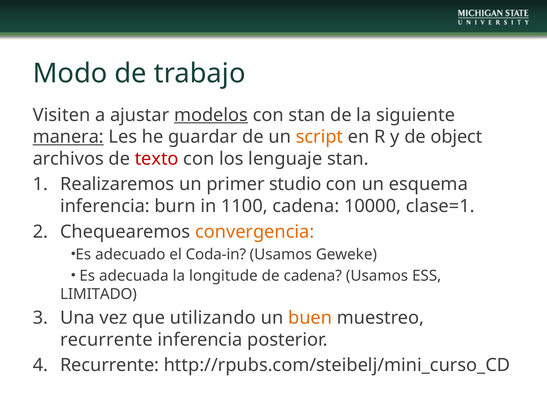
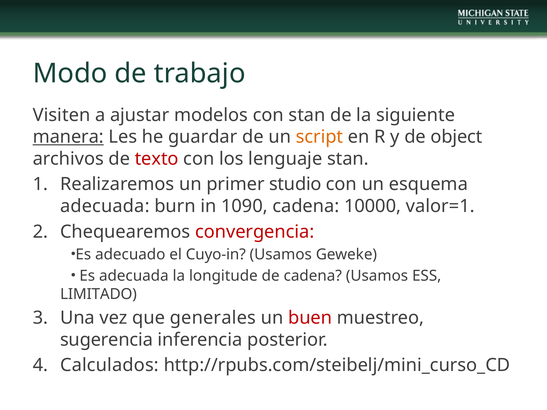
modelos underline: present -> none (211, 115)
inferencia: inferencia -> adecuada (105, 206)
1100: 1100 -> 1090 (244, 206)
clase=1: clase=1 -> valor=1 (440, 206)
convergencia colour: orange -> red (255, 232)
Coda-in: Coda-in -> Cuyo-in (216, 255)
utilizando: utilizando -> generales (213, 318)
buen colour: orange -> red (310, 318)
recurrente: recurrente -> sugerencia (107, 340)
Recurrente: Recurrente -> Calculados (109, 366)
